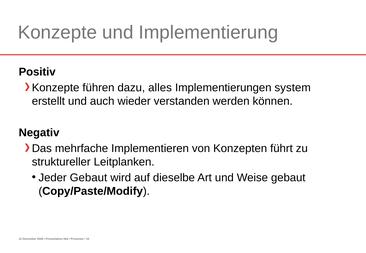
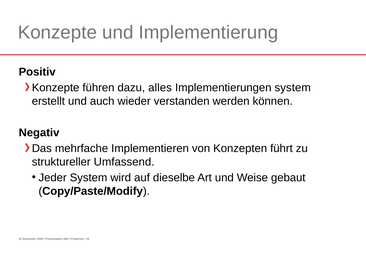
Leitplanken: Leitplanken -> Umfassend (124, 162)
Jeder Gebaut: Gebaut -> System (89, 178)
